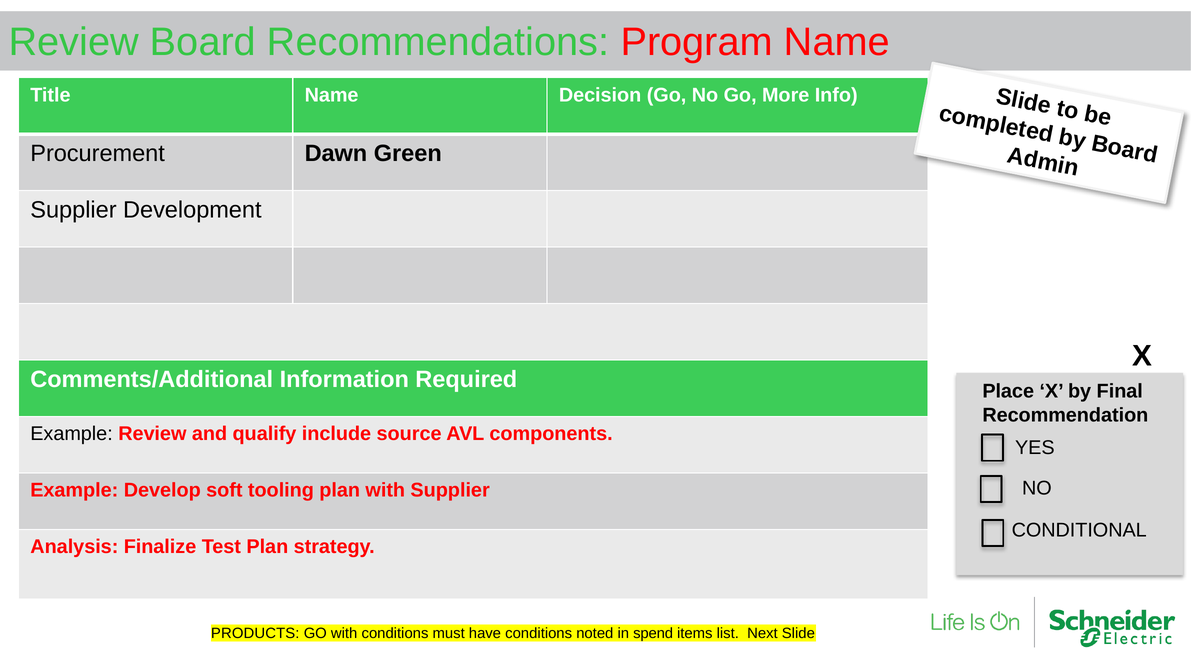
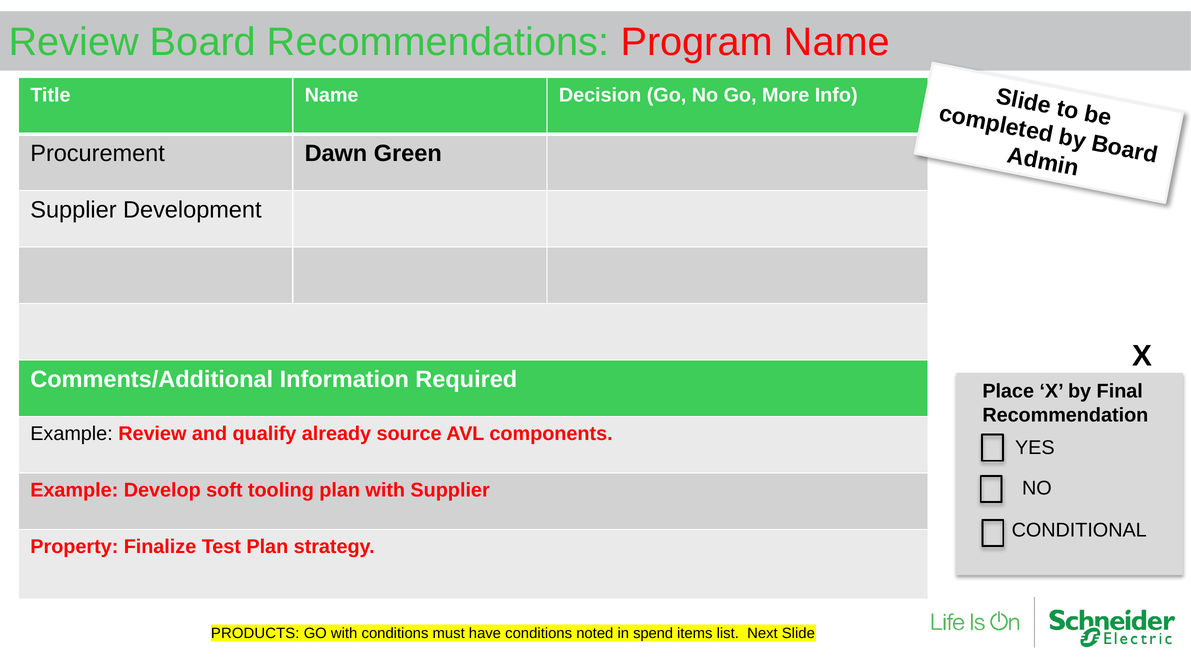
include: include -> already (336, 434)
Analysis: Analysis -> Property (74, 547)
